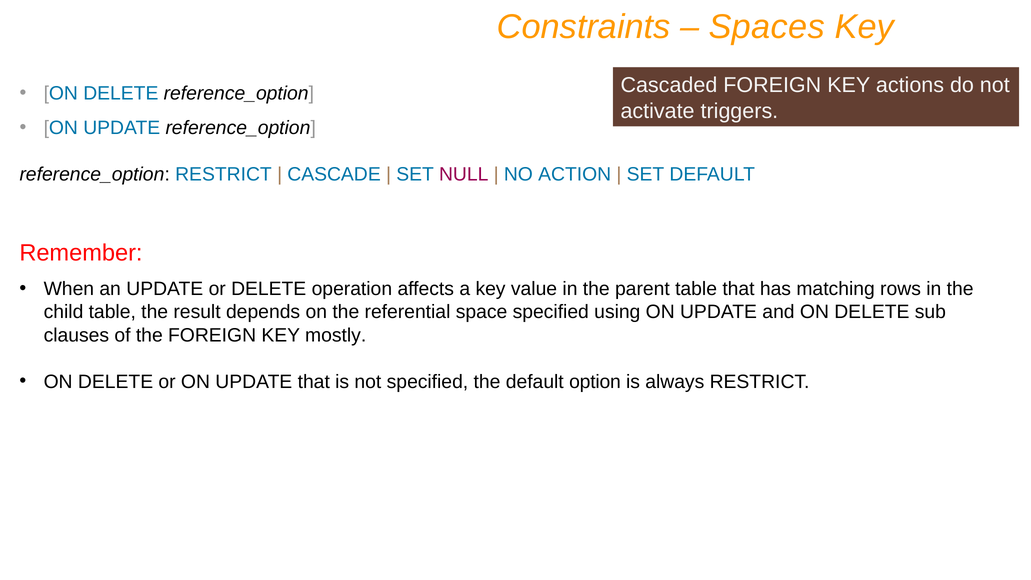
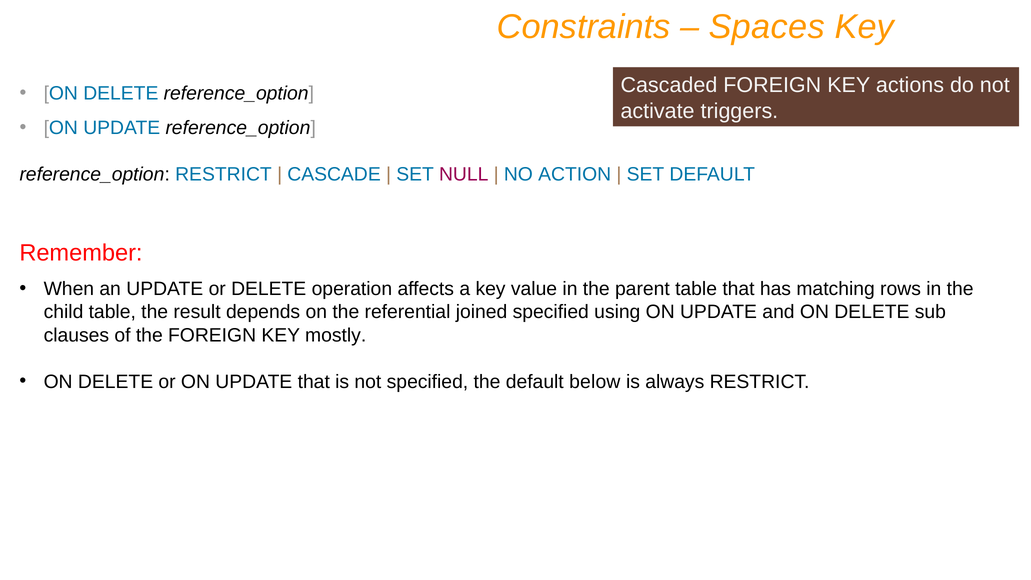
space: space -> joined (482, 312)
option: option -> below (595, 382)
